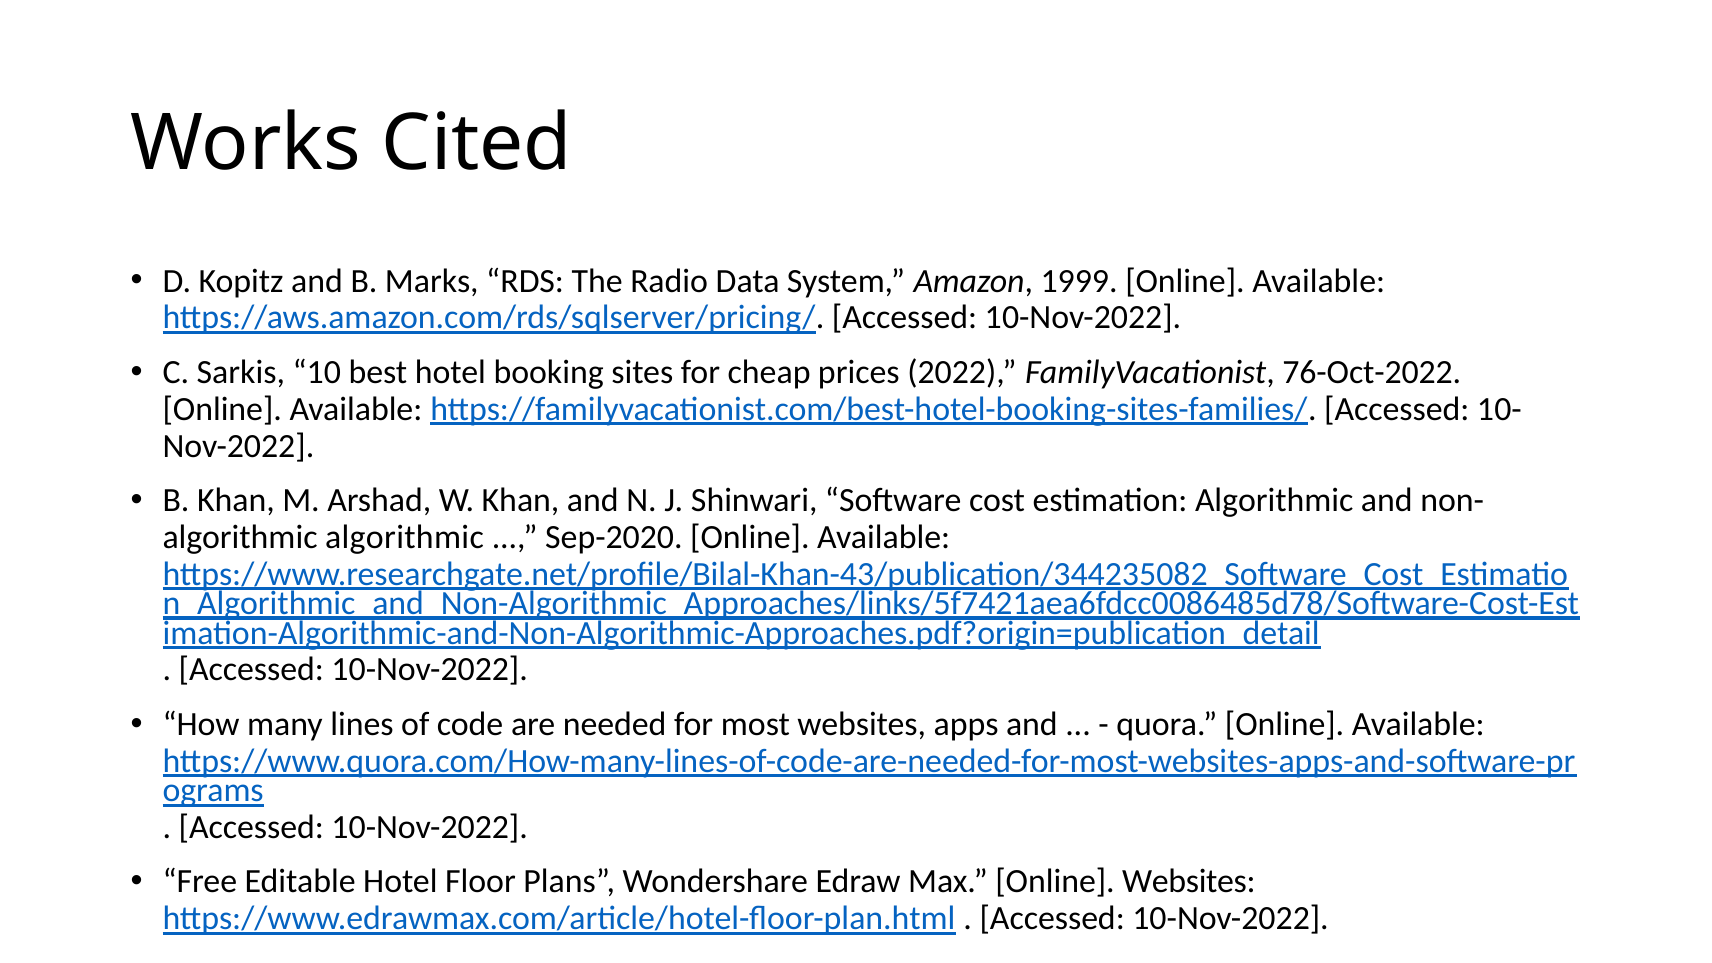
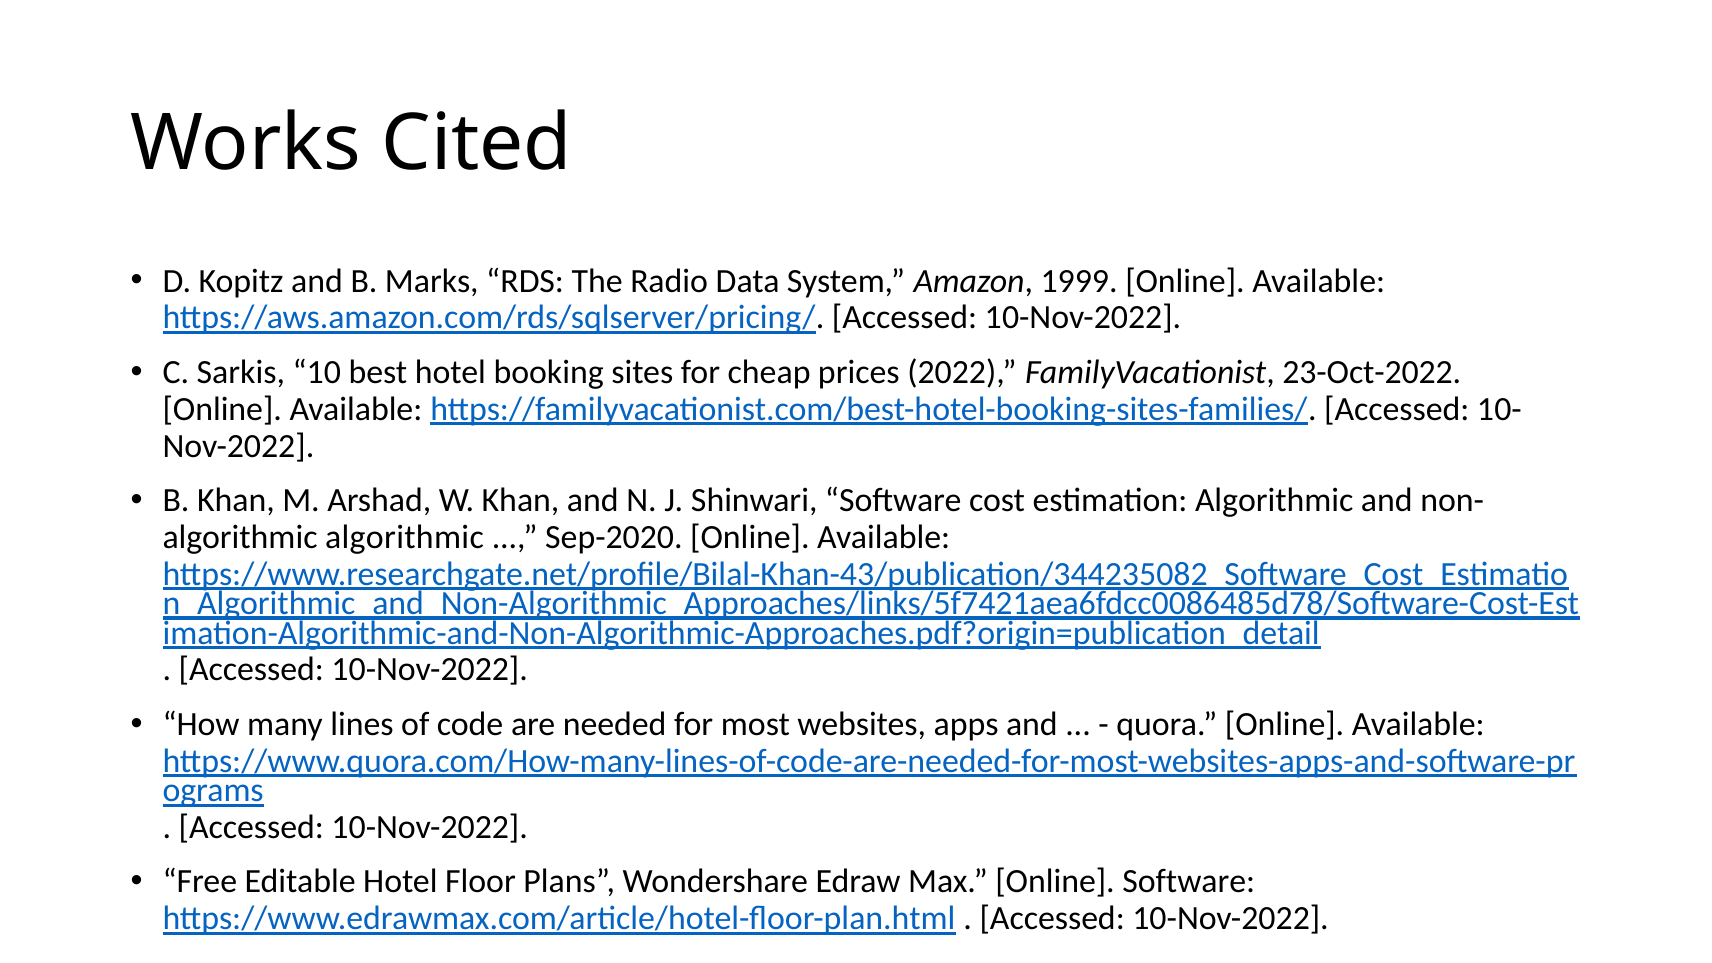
76-Oct-2022: 76-Oct-2022 -> 23-Oct-2022 (1372, 372)
Online Websites: Websites -> Software (1189, 882)
